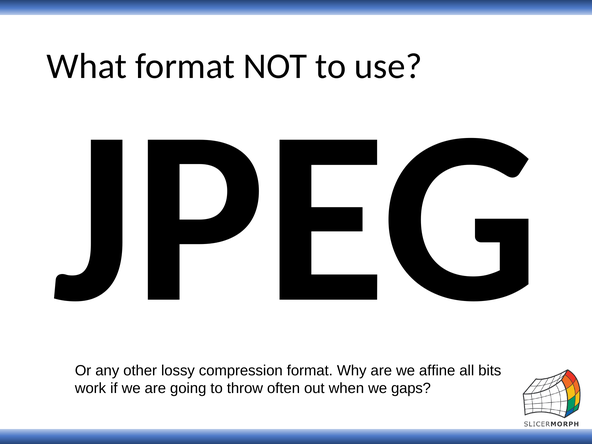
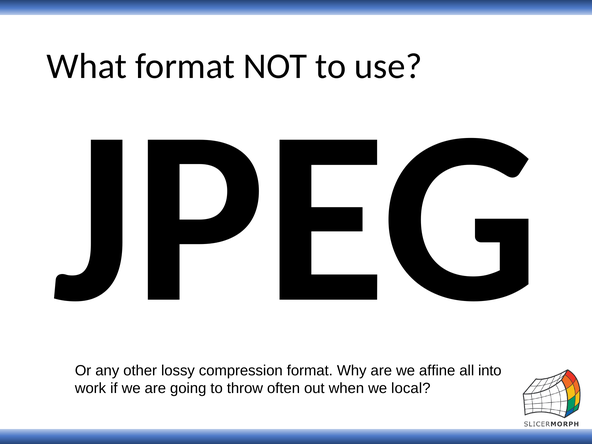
bits: bits -> into (490, 371)
gaps: gaps -> local (411, 388)
